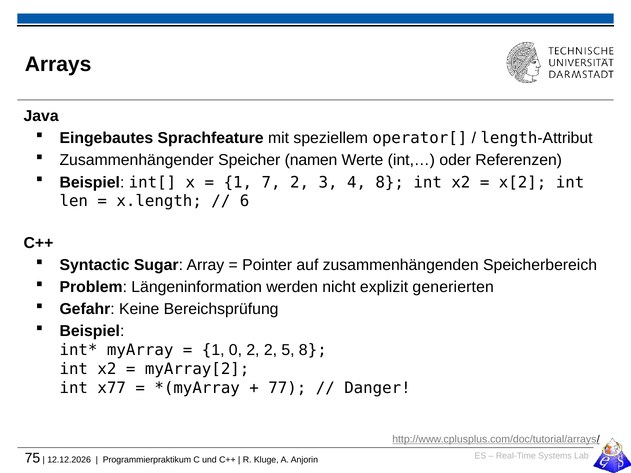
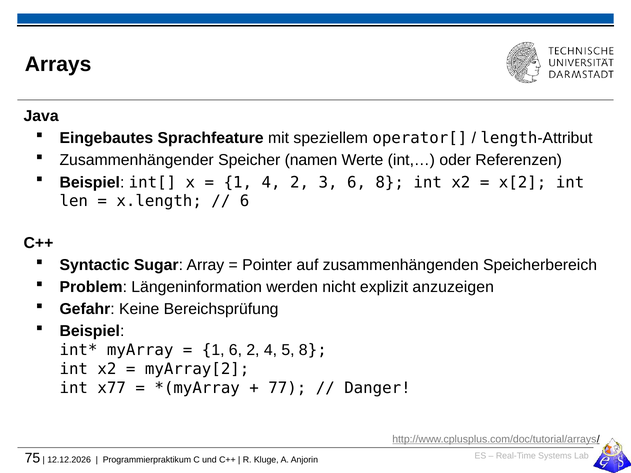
1 7: 7 -> 4 (271, 182)
3 4: 4 -> 6 (357, 182)
generierten: generierten -> anzuzeigen (453, 287)
1 0: 0 -> 6 (235, 350)
2 2: 2 -> 4 (270, 350)
